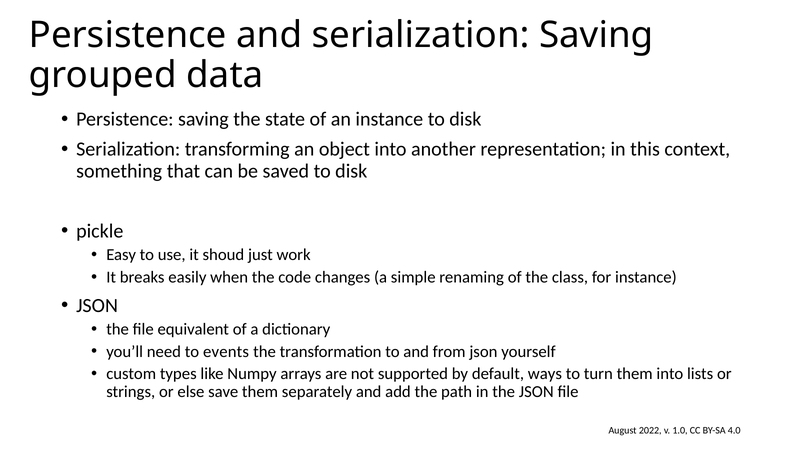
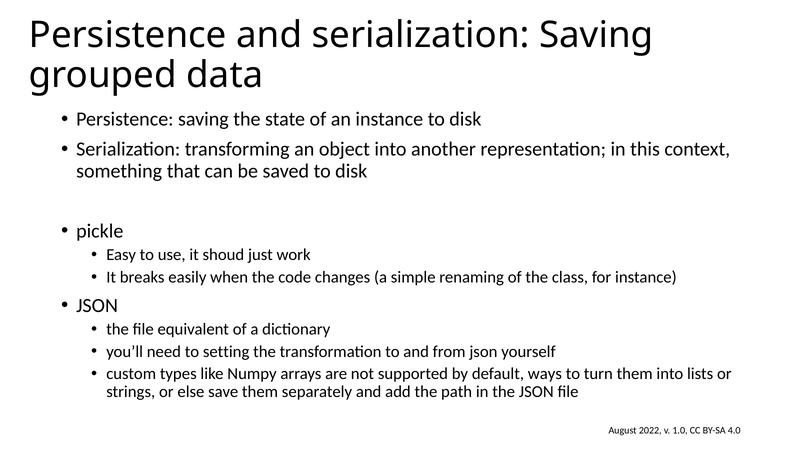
events: events -> setting (226, 352)
